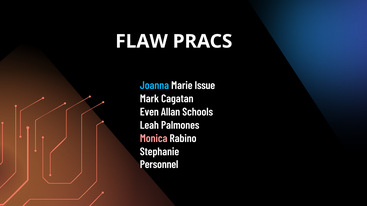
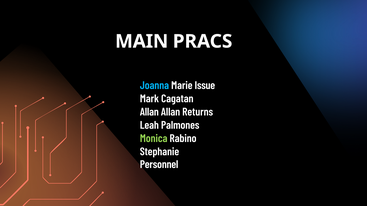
FLAW: FLAW -> MAIN (142, 41)
Even: Even -> Allan (149, 112)
Schools: Schools -> Returns (198, 112)
Monica colour: pink -> light green (154, 139)
